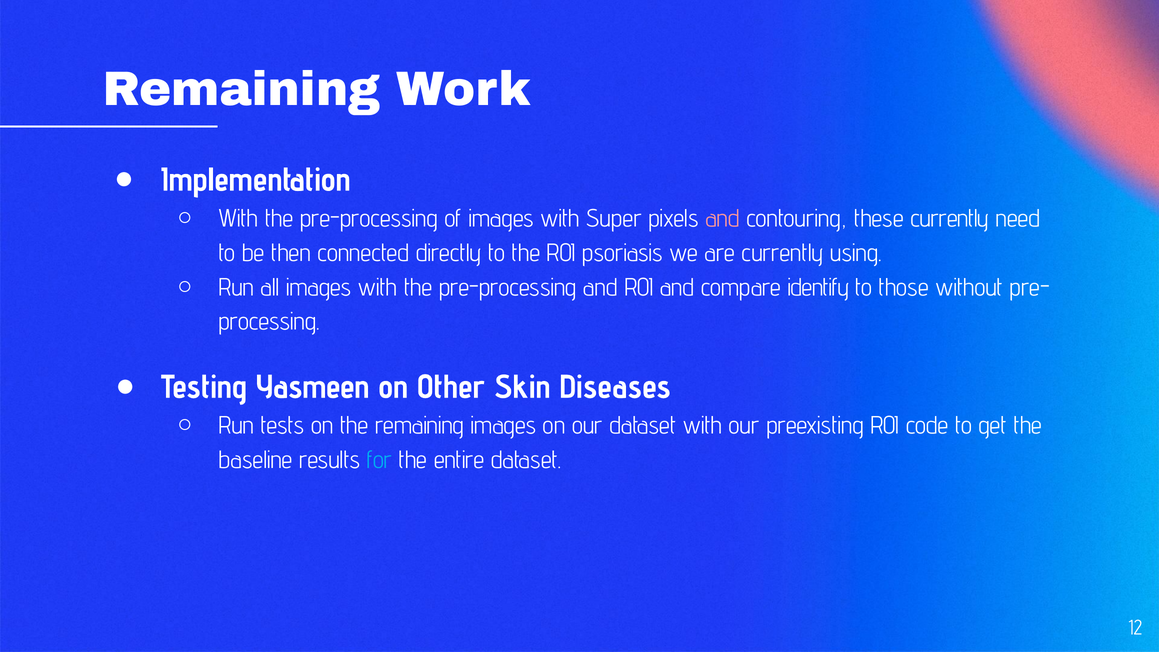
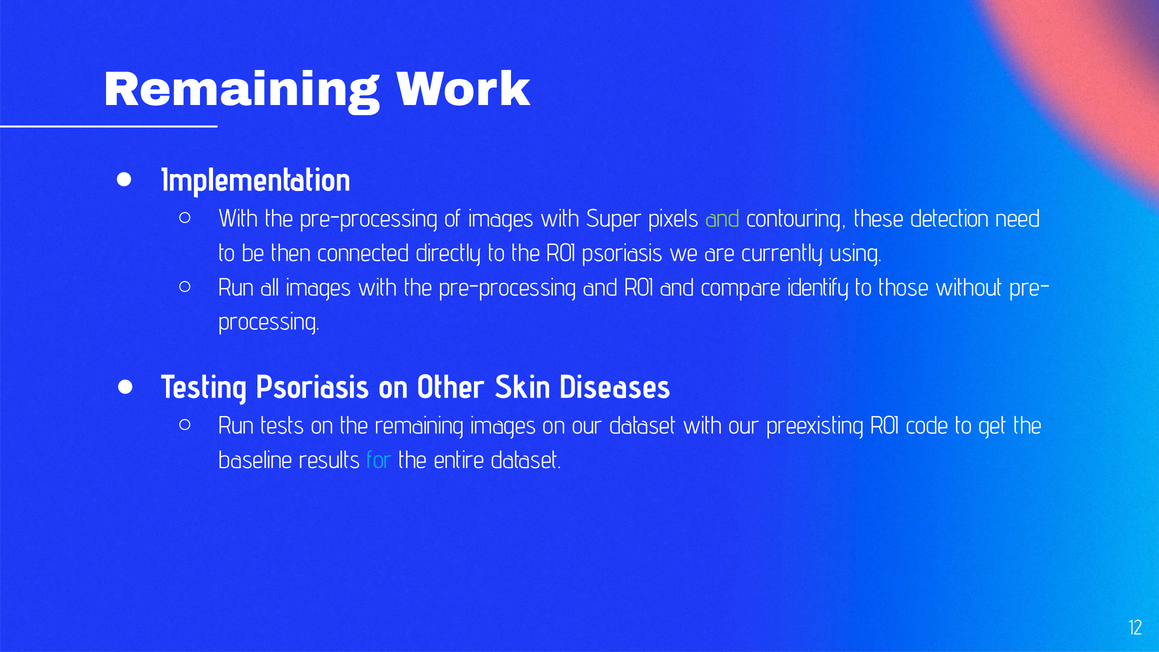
and colour: pink -> light green (723, 218)
these currently: currently -> detection (950, 218)
Testing Yasmeen: Yasmeen -> Psoriasis (313, 387)
